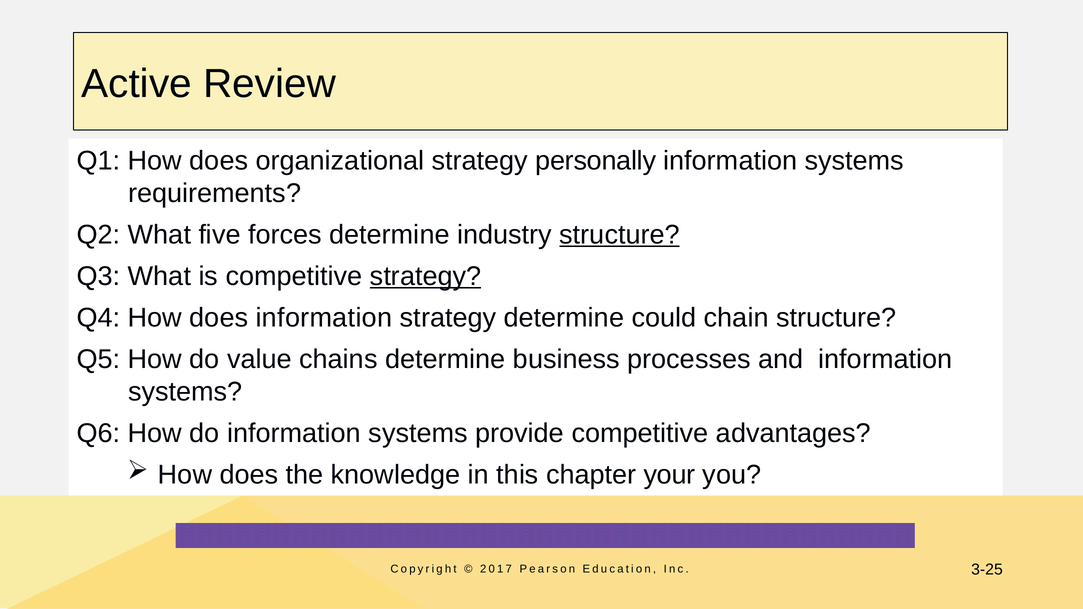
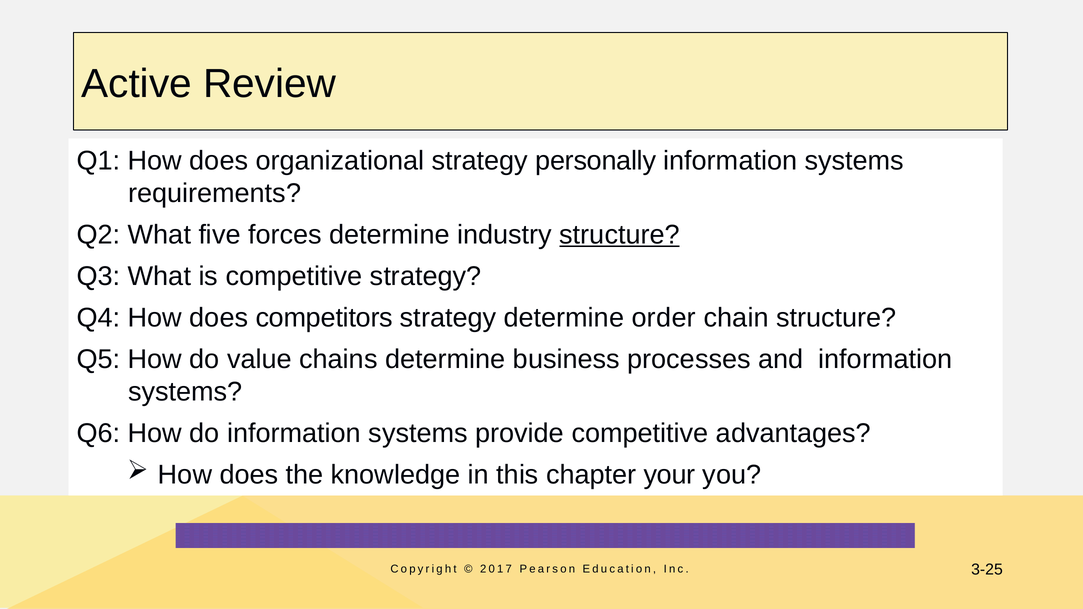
strategy underline: present -> none (426, 276)
does information: information -> competitors (324, 318)
could: could -> order (664, 318)
